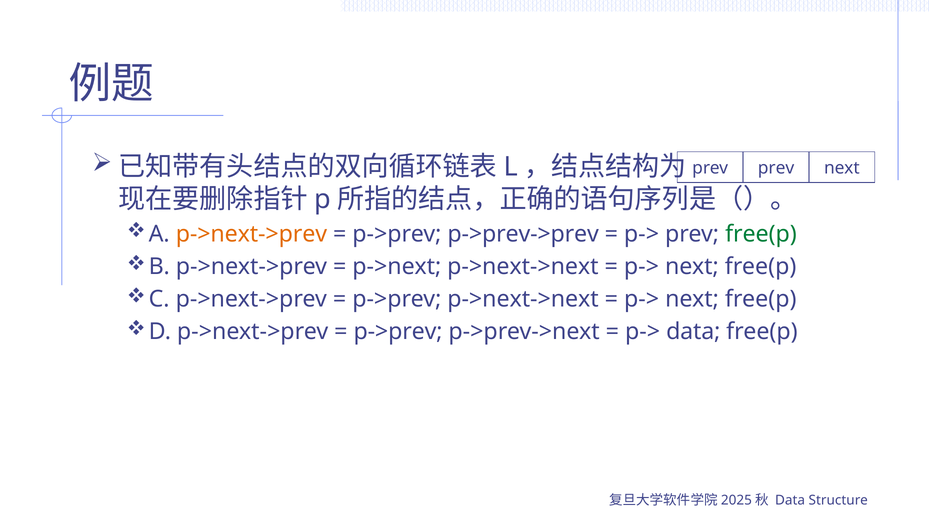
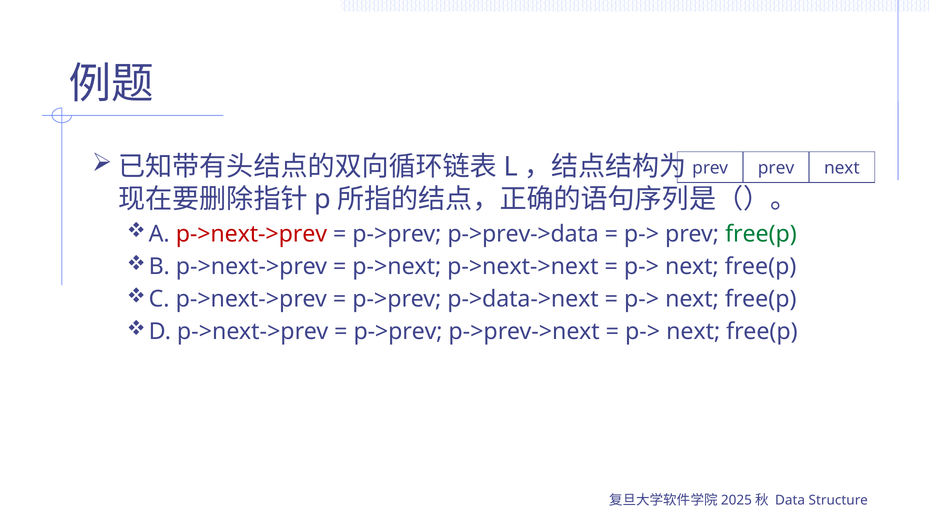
p->next->prev colour: orange -> red (251, 234)
p->prev->prev: p->prev->prev -> p->prev->data (523, 234)
p->prev p->next->next: p->next->next -> p->data->next (523, 299)
data: data -> next (693, 331)
